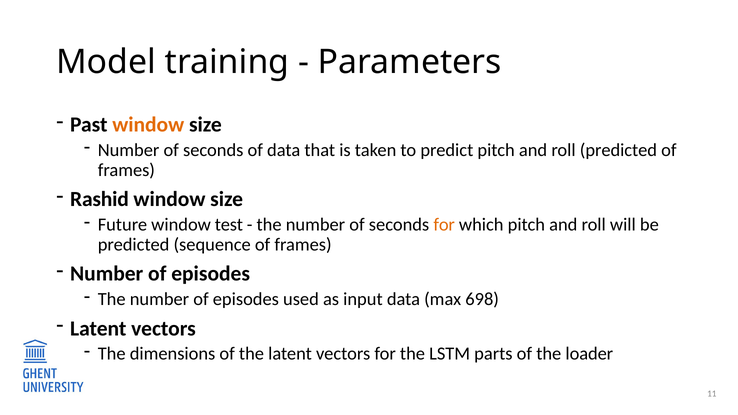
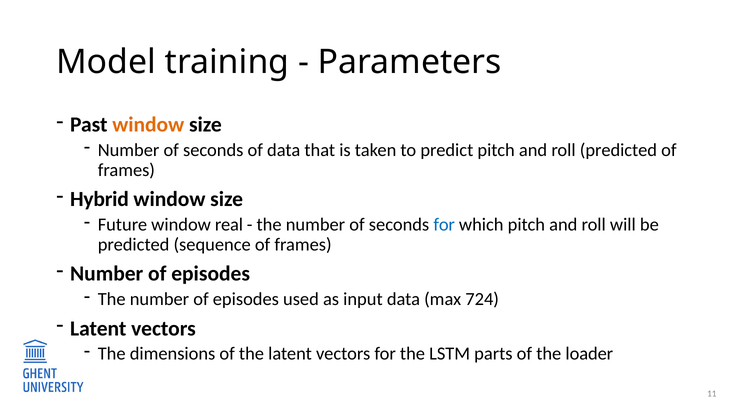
Rashid: Rashid -> Hybrid (99, 199)
test: test -> real (229, 225)
for colour: orange -> blue (444, 225)
698: 698 -> 724 (482, 299)
